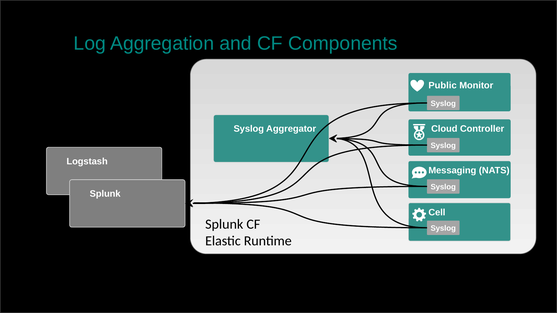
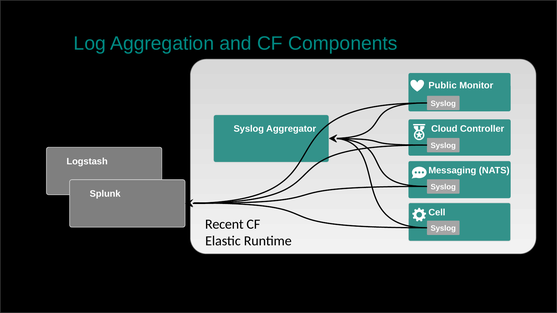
Splunk: Splunk -> Recent (224, 224)
